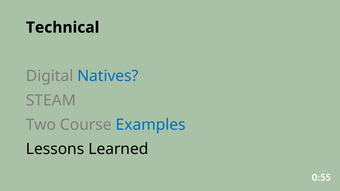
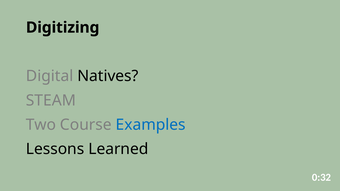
Technical: Technical -> Digitizing (63, 28)
Natives colour: blue -> black (108, 76)
0:55: 0:55 -> 0:32 (321, 178)
